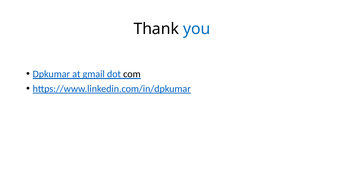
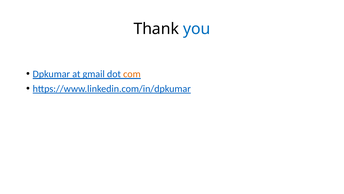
com colour: black -> orange (132, 74)
